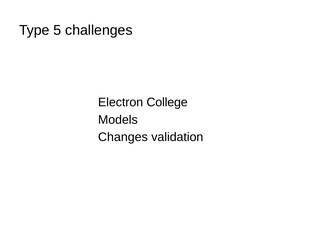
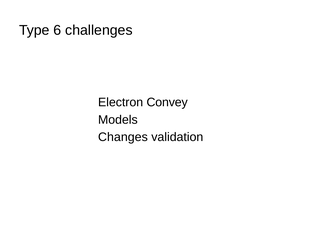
5: 5 -> 6 (57, 30)
College: College -> Convey (167, 102)
